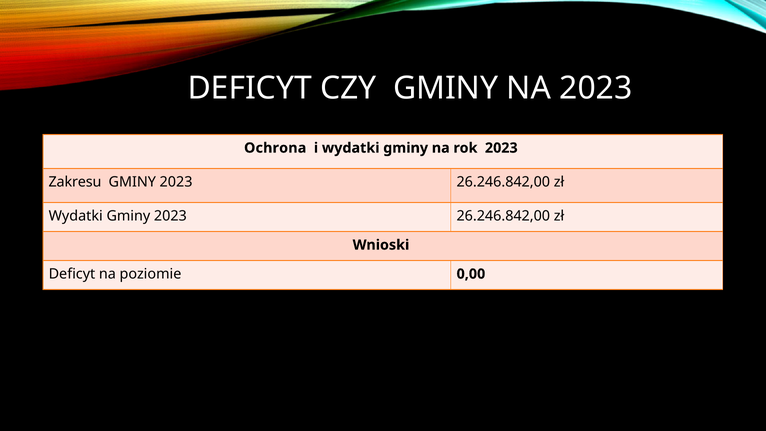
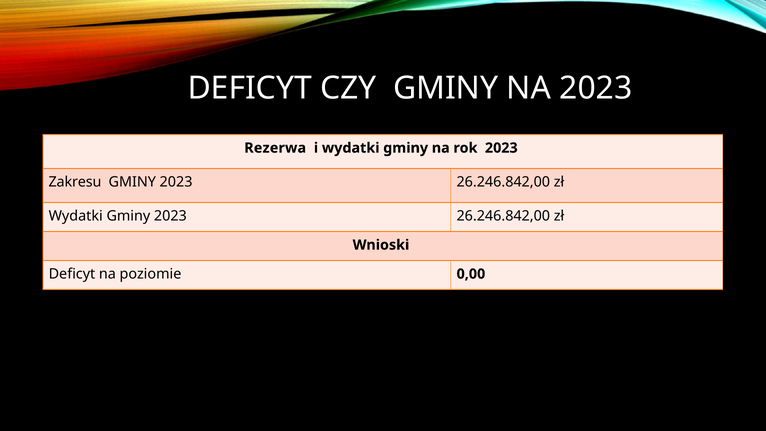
Ochrona: Ochrona -> Rezerwa (275, 148)
